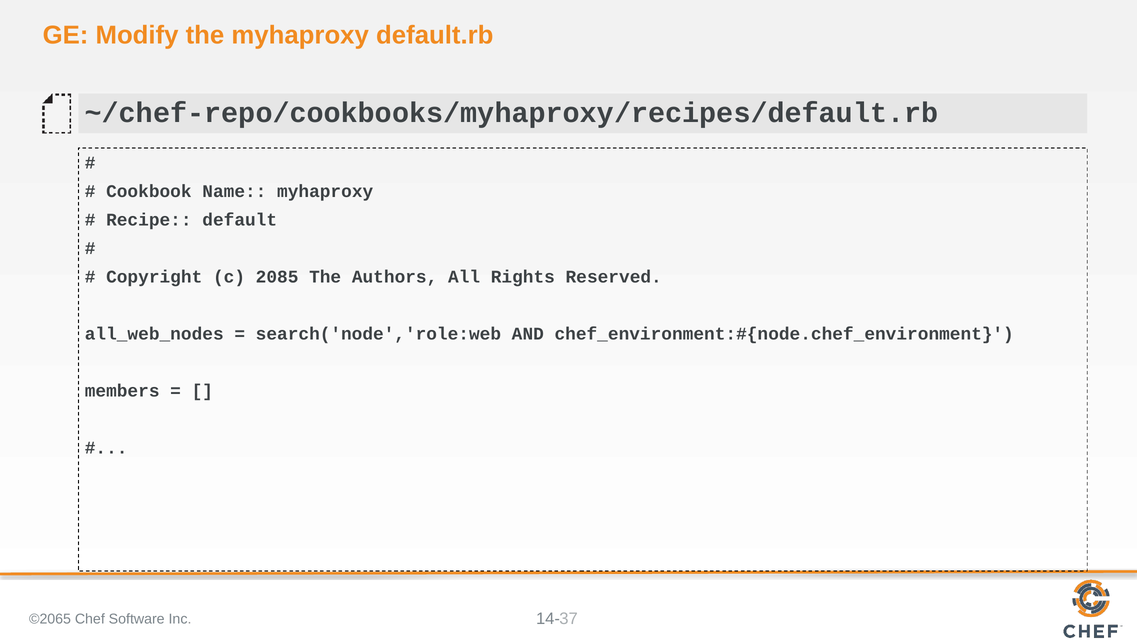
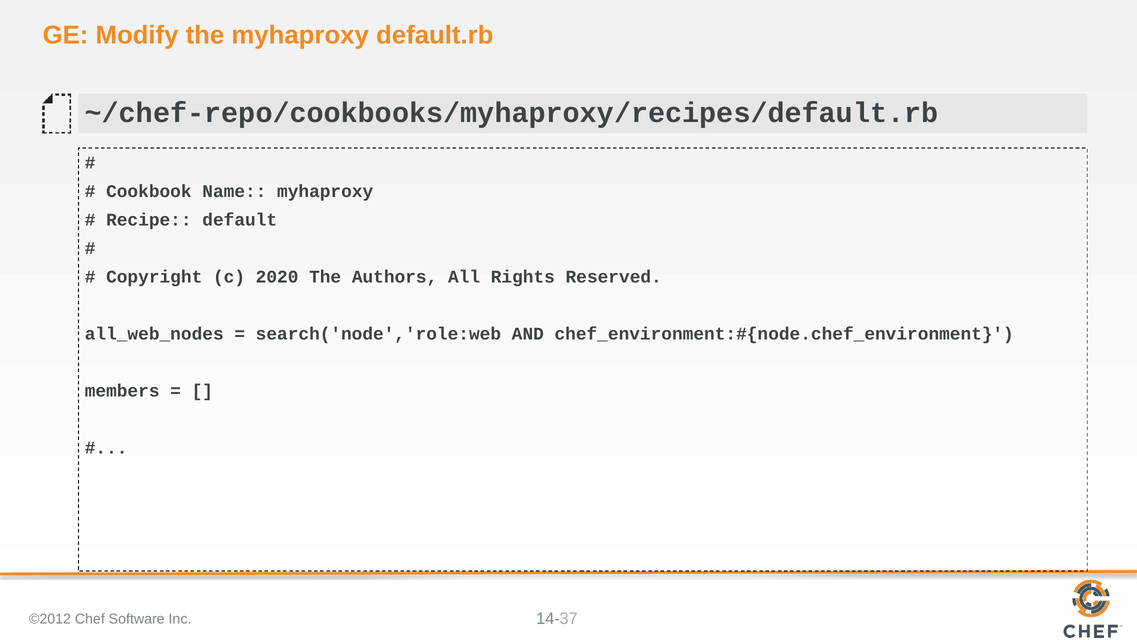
2085: 2085 -> 2020 (277, 277)
©2065: ©2065 -> ©2012 (50, 619)
